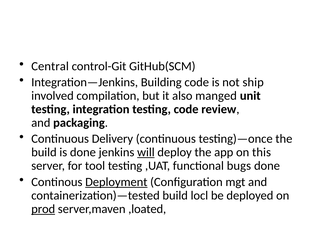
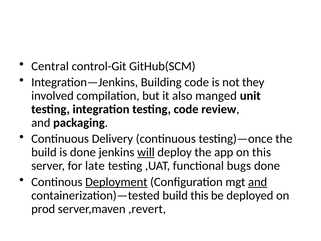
ship: ship -> they (253, 82)
tool: tool -> late (95, 166)
and underline: none -> present (258, 182)
build locl: locl -> this (199, 195)
prod underline: present -> none (43, 209)
,loated: ,loated -> ,revert (147, 209)
